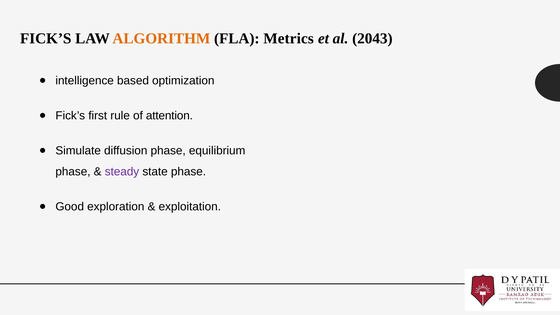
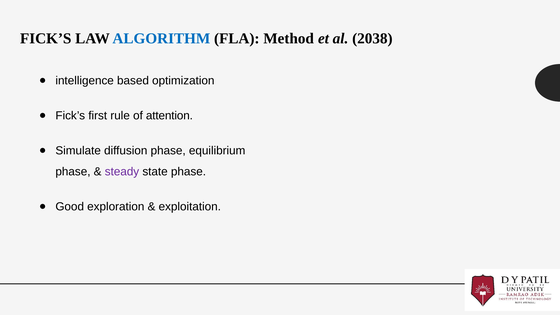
ALGORITHM colour: orange -> blue (161, 39)
Metrics: Metrics -> Method (289, 39)
2043: 2043 -> 2038 (372, 39)
